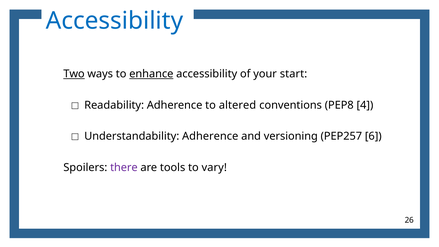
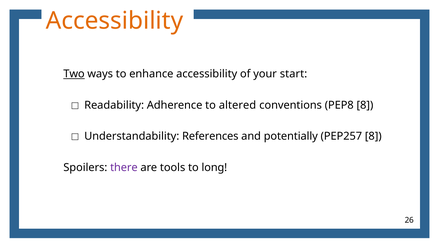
Accessibility colour: blue -> orange (114, 21)
enhance underline: present -> none (151, 74)
PEP8 4: 4 -> 8 (365, 105)
Understandability Adherence: Adherence -> References (210, 136)
versioning: versioning -> potentially (291, 136)
PEP257 6: 6 -> 8 (373, 136)
vary: vary -> long (214, 168)
